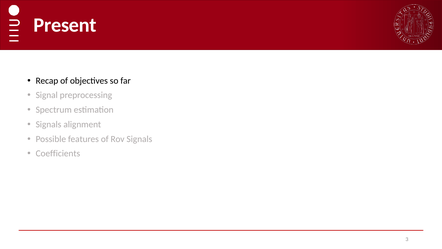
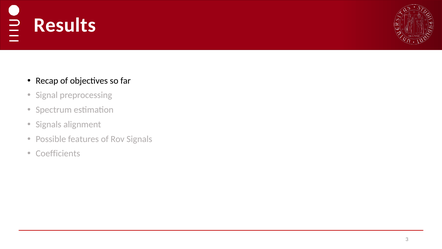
Present: Present -> Results (65, 25)
